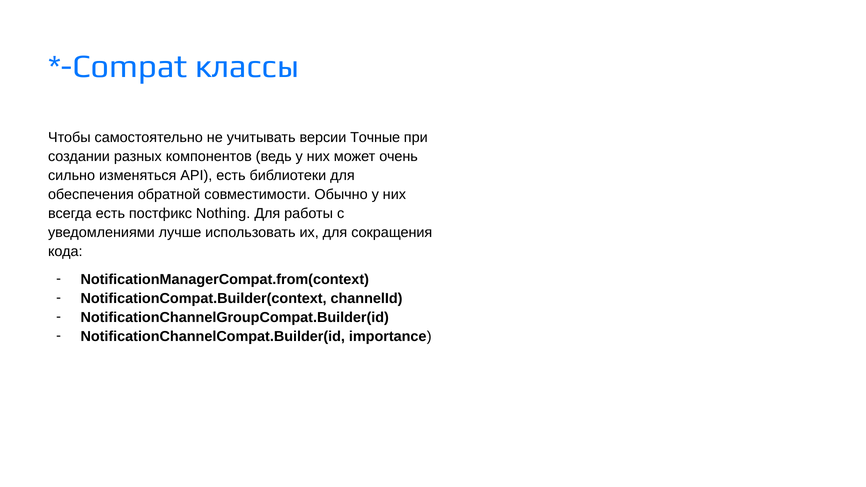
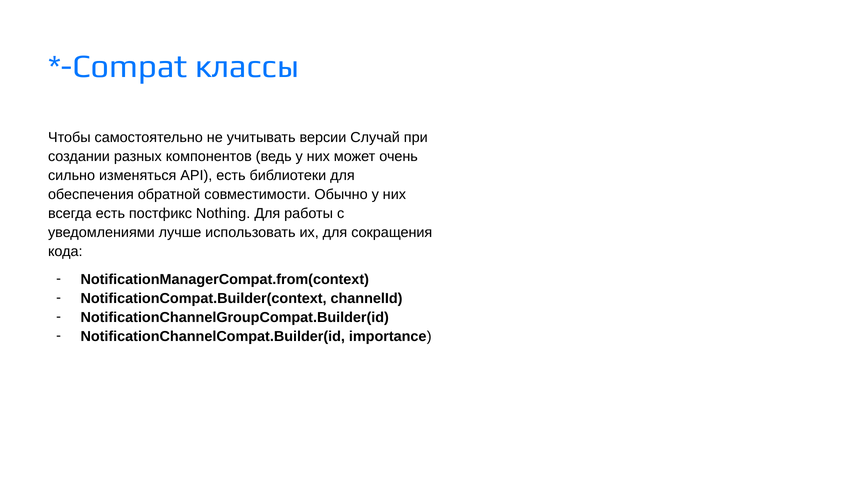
Точные: Точные -> Случай (375, 137)
